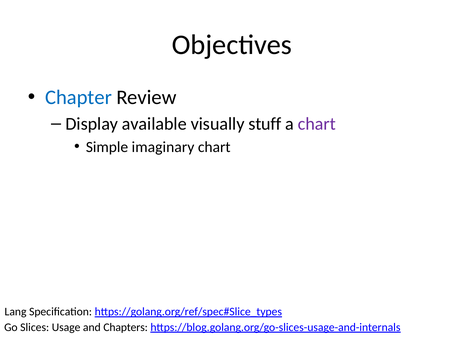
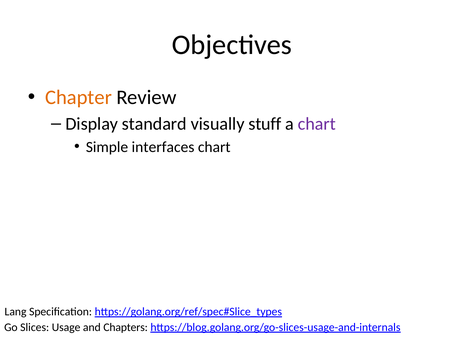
Chapter colour: blue -> orange (79, 97)
available: available -> standard (154, 124)
imaginary: imaginary -> interfaces (163, 147)
